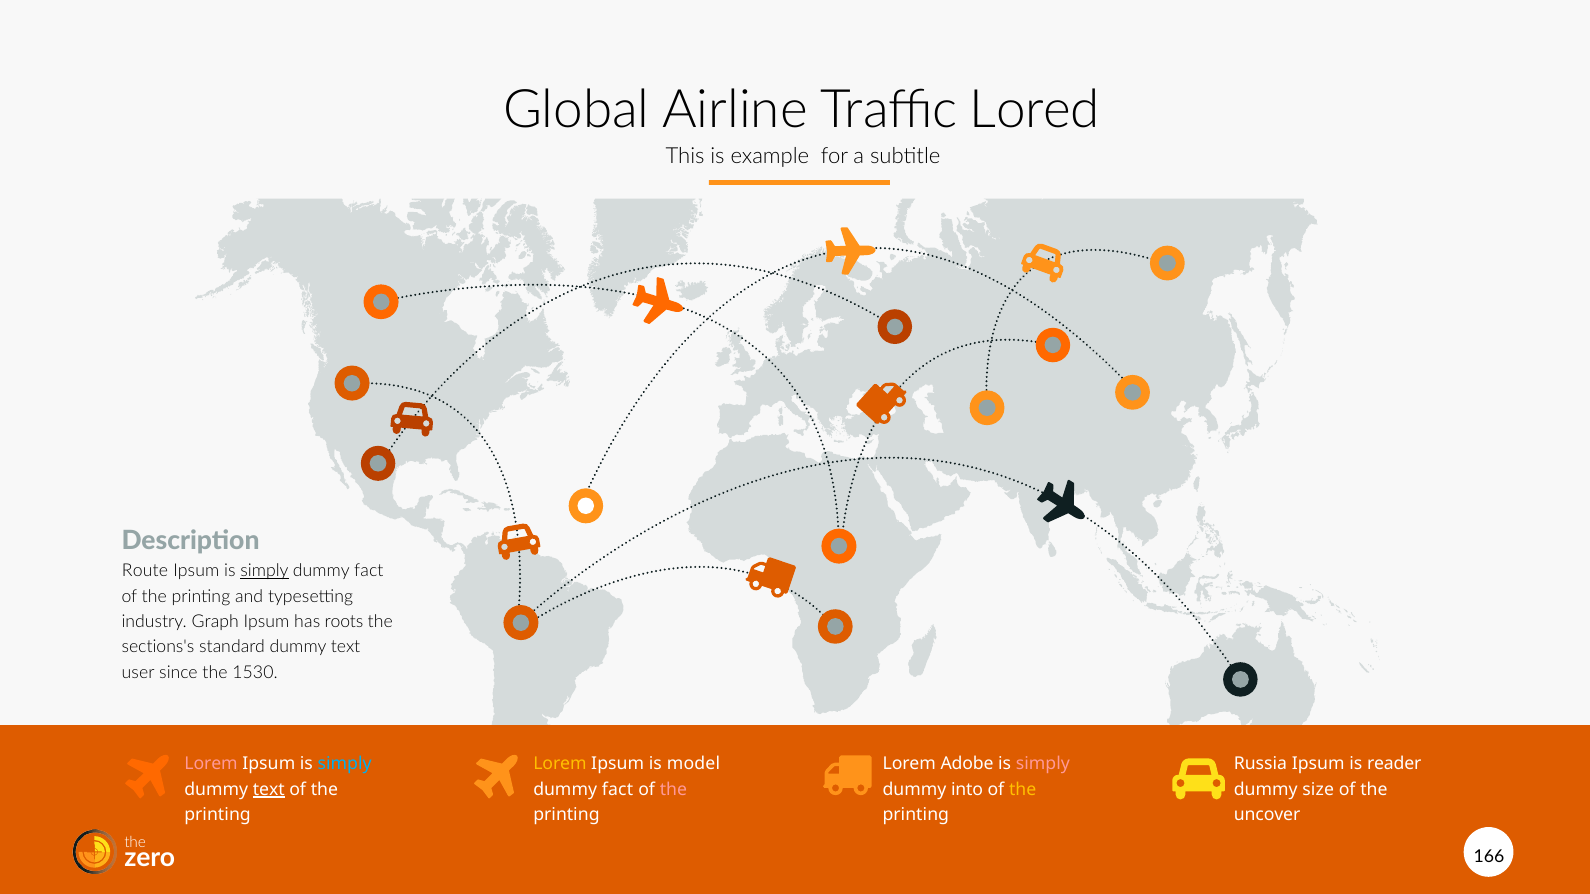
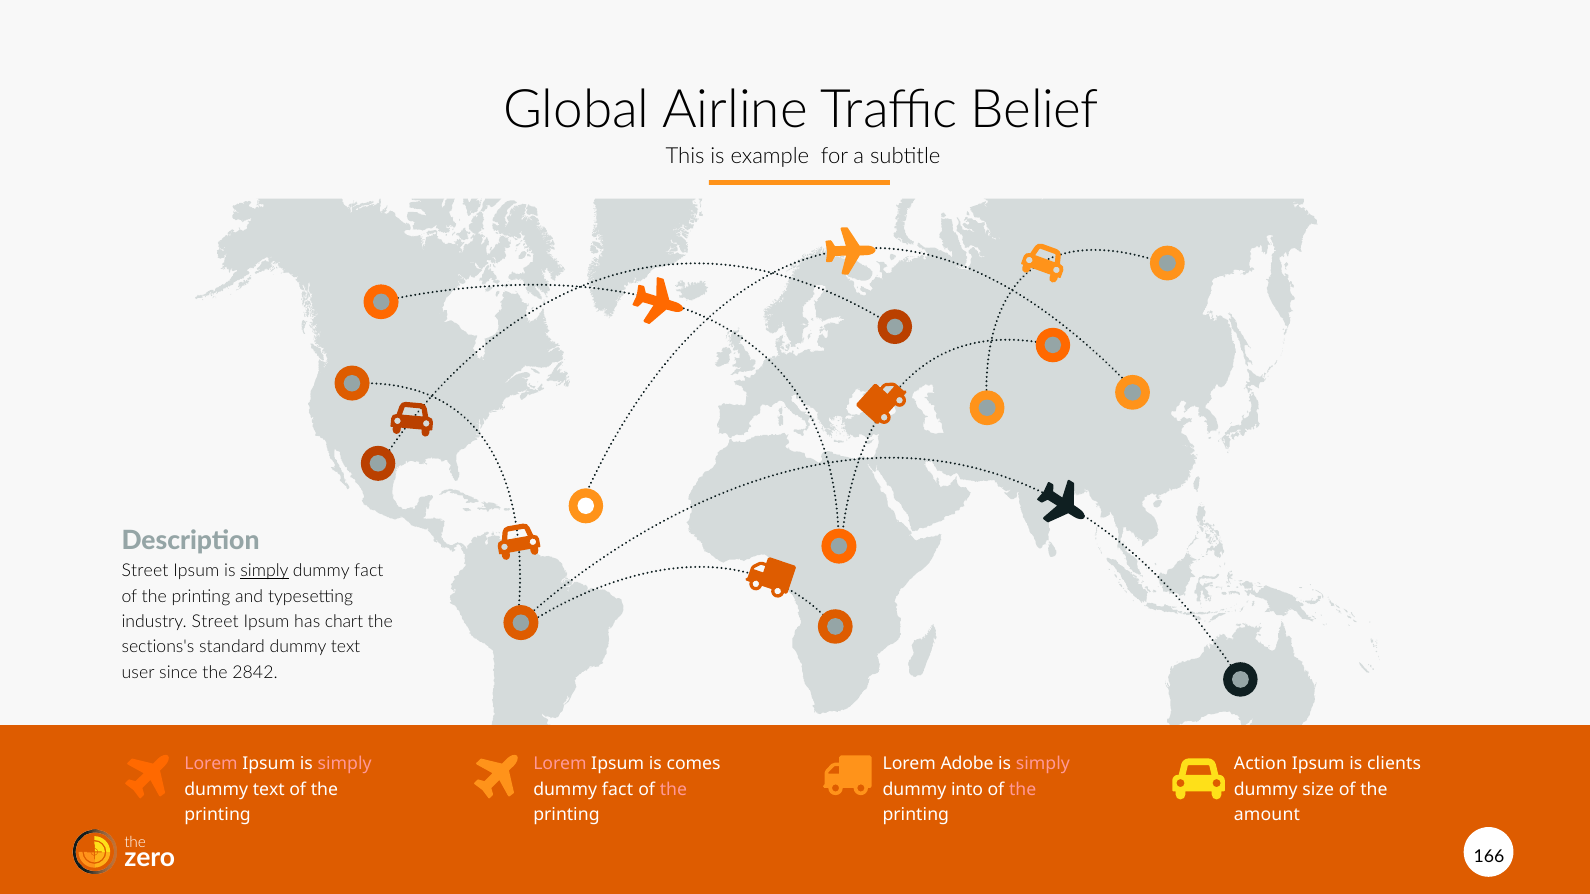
Lored: Lored -> Belief (1035, 110)
Route: Route -> Street (145, 571)
industry Graph: Graph -> Street (215, 622)
roots: roots -> chart (344, 622)
1530: 1530 -> 2842 (255, 673)
simply colour: light blue -> pink (345, 764)
Lorem colour: yellow -> pink (560, 764)
model: model -> comes (694, 764)
Russia: Russia -> Action (1260, 764)
reader: reader -> clients (1394, 764)
text underline: present -> none (269, 790)
the colour: yellow -> pink (1023, 790)
uncover: uncover -> amount (1267, 815)
